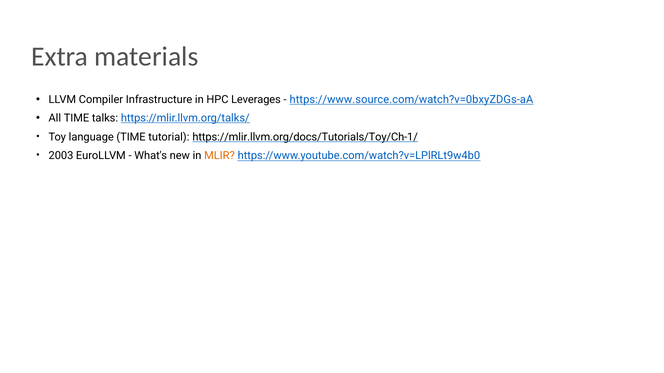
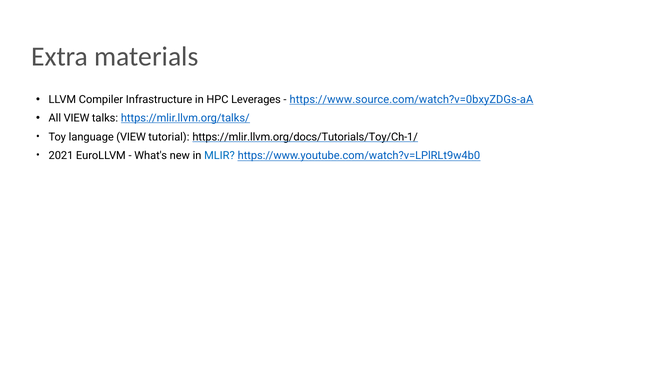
All TIME: TIME -> VIEW (77, 118)
language TIME: TIME -> VIEW (131, 137)
2003: 2003 -> 2021 (61, 156)
MLIR colour: orange -> blue (219, 156)
